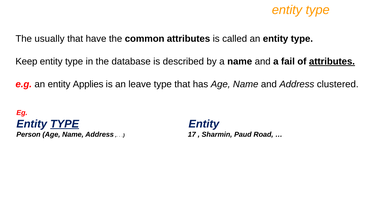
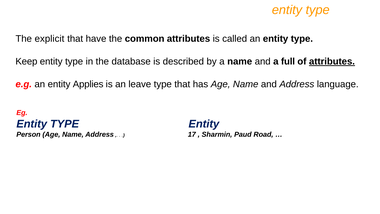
usually: usually -> explicit (50, 39)
fail: fail -> full (288, 61)
clustered: clustered -> language (338, 84)
TYPE underline: present -> none (65, 124)
